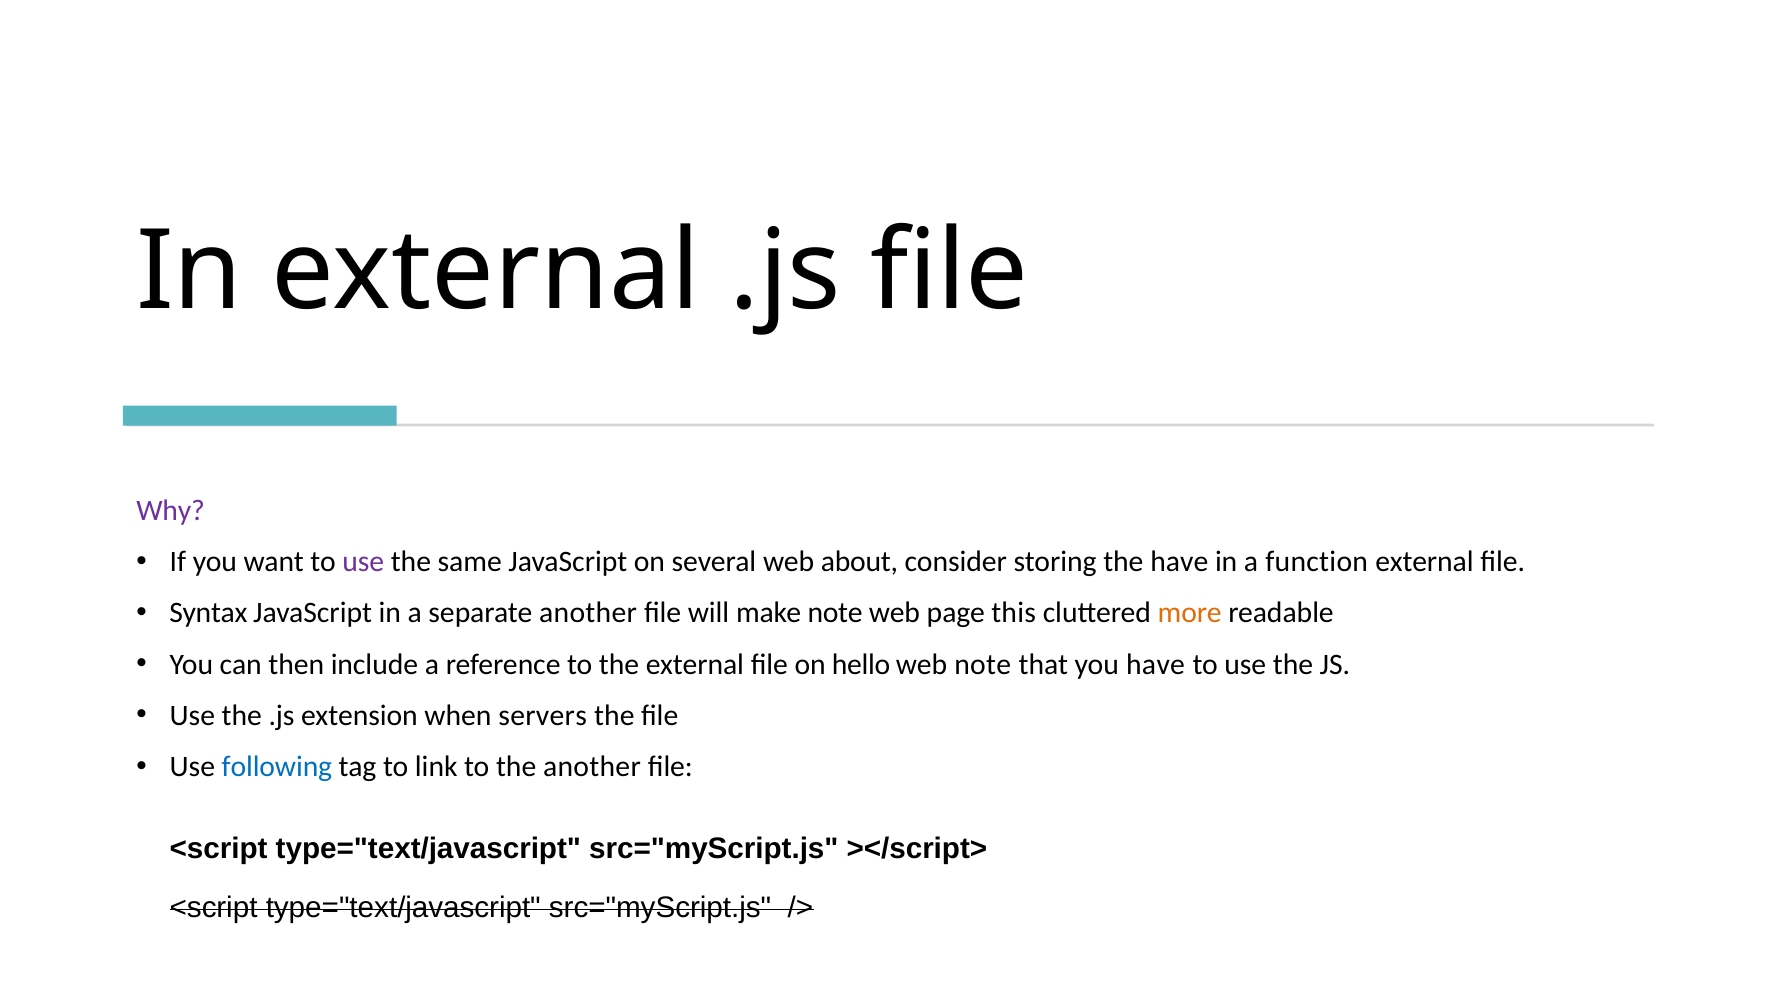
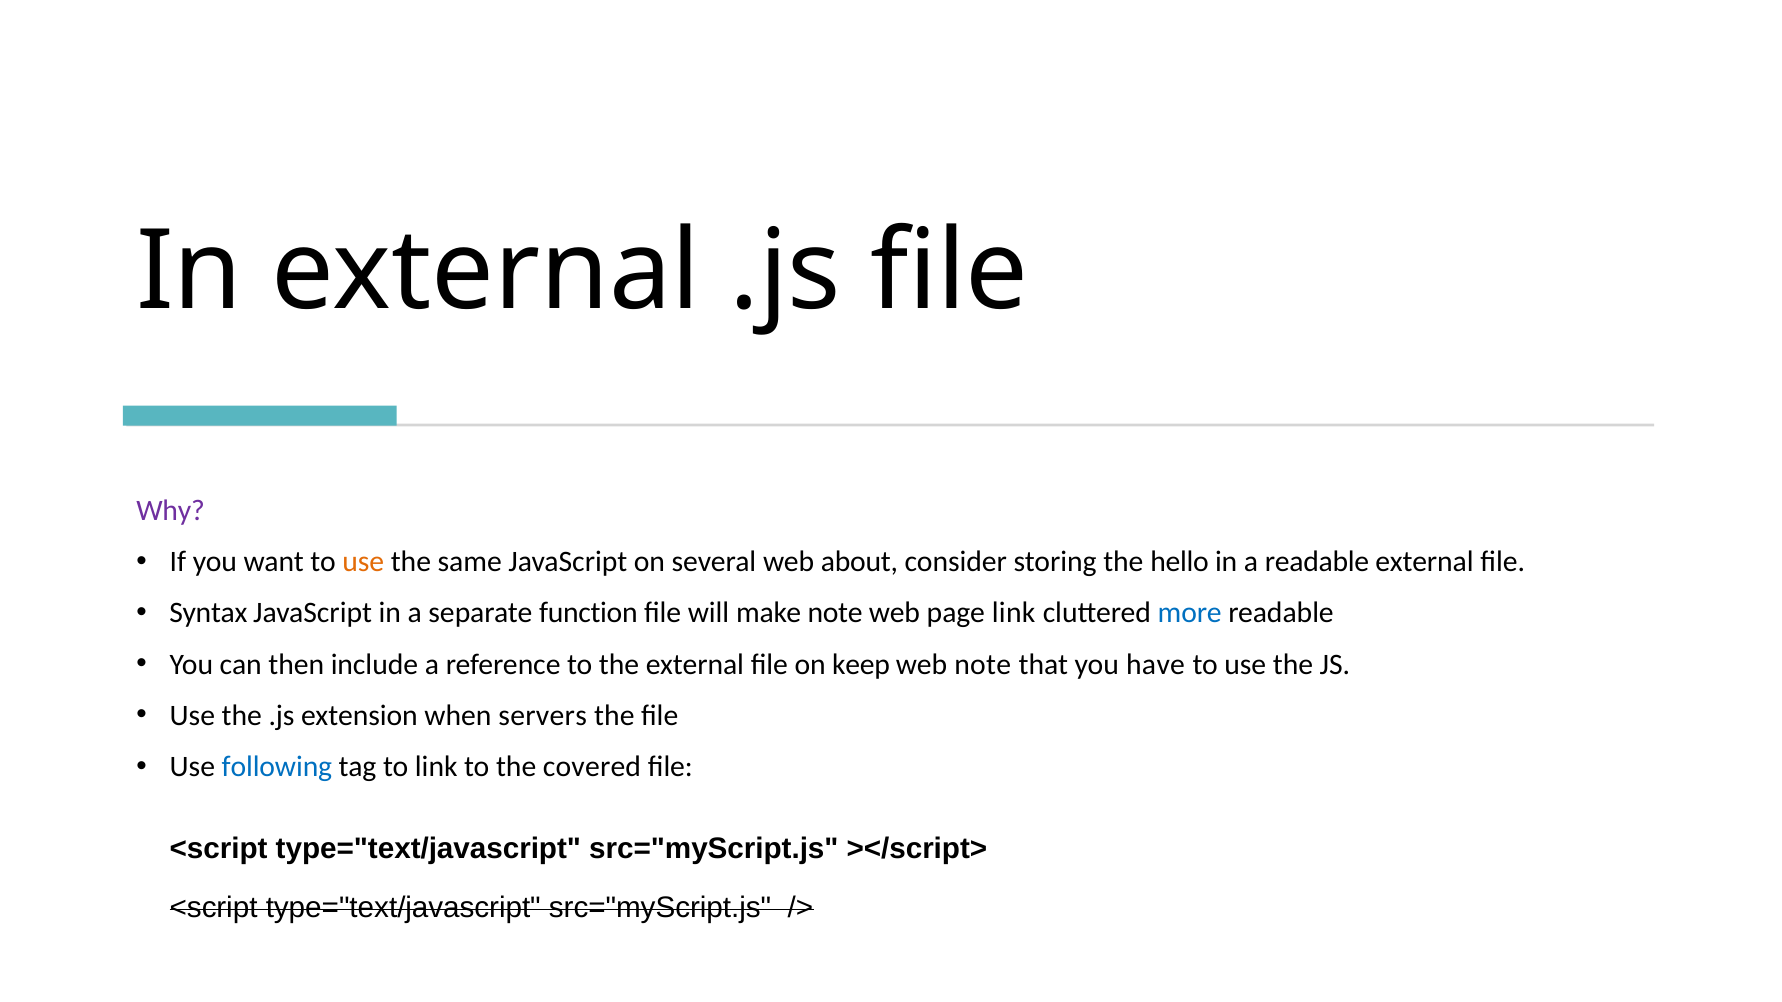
use colour: purple -> orange (363, 562)
the have: have -> hello (1179, 562)
a function: function -> readable (1317, 562)
separate another: another -> function (588, 613)
page this: this -> link (1014, 613)
more colour: orange -> blue (1190, 613)
hello: hello -> keep (861, 665)
the another: another -> covered (592, 767)
